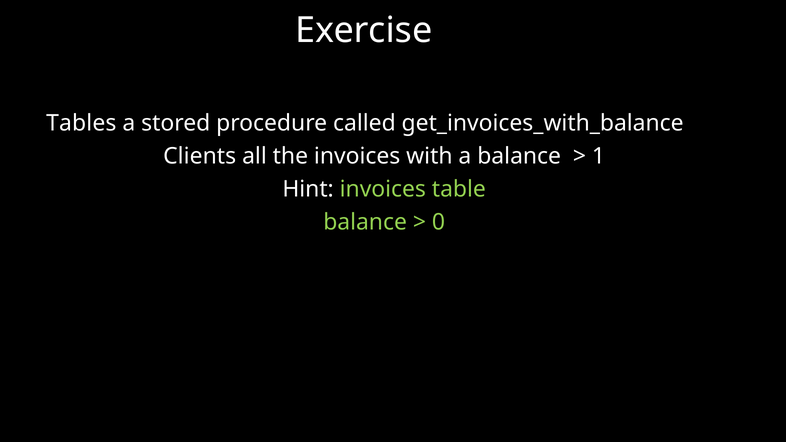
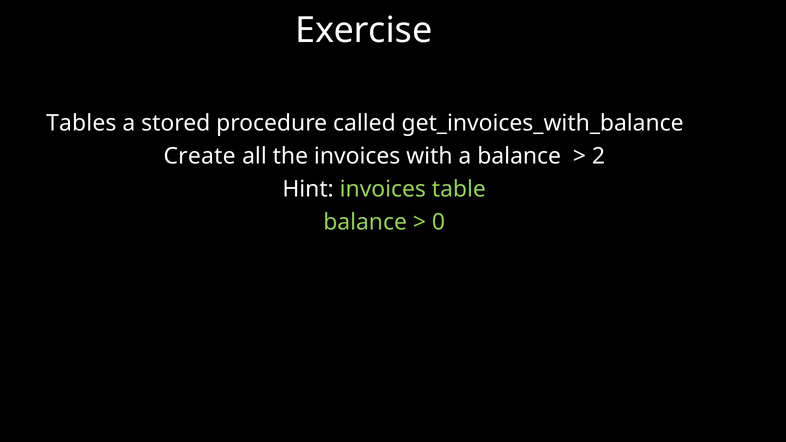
Clients: Clients -> Create (200, 156)
1: 1 -> 2 (598, 156)
